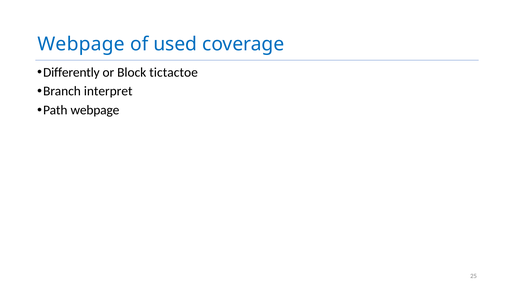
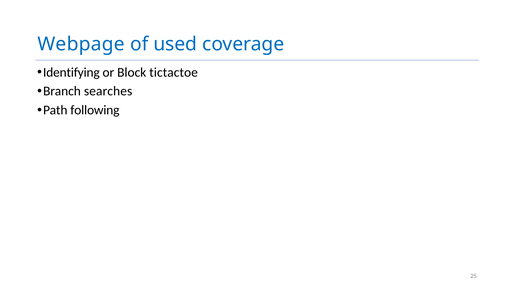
Differently: Differently -> Identifying (71, 72)
interpret: interpret -> searches (108, 91)
Path webpage: webpage -> following (95, 110)
